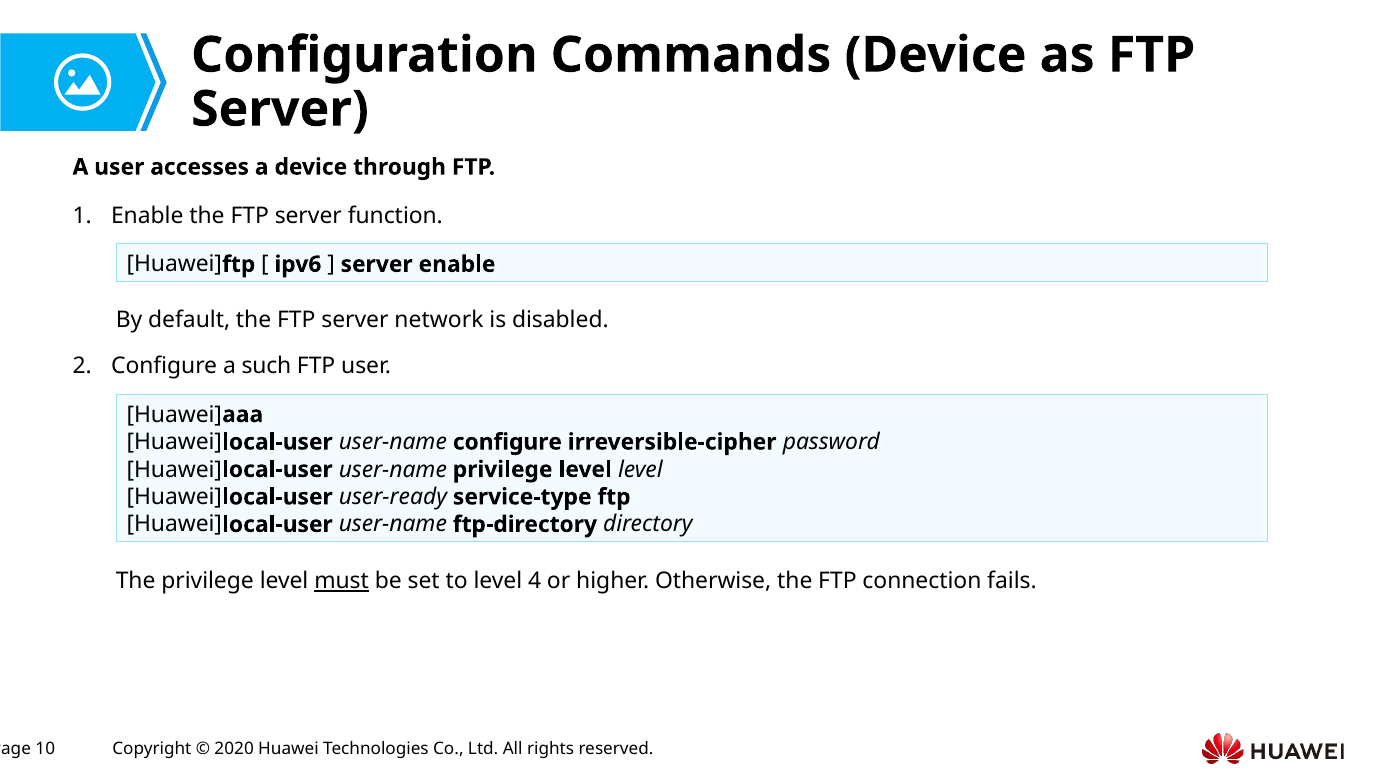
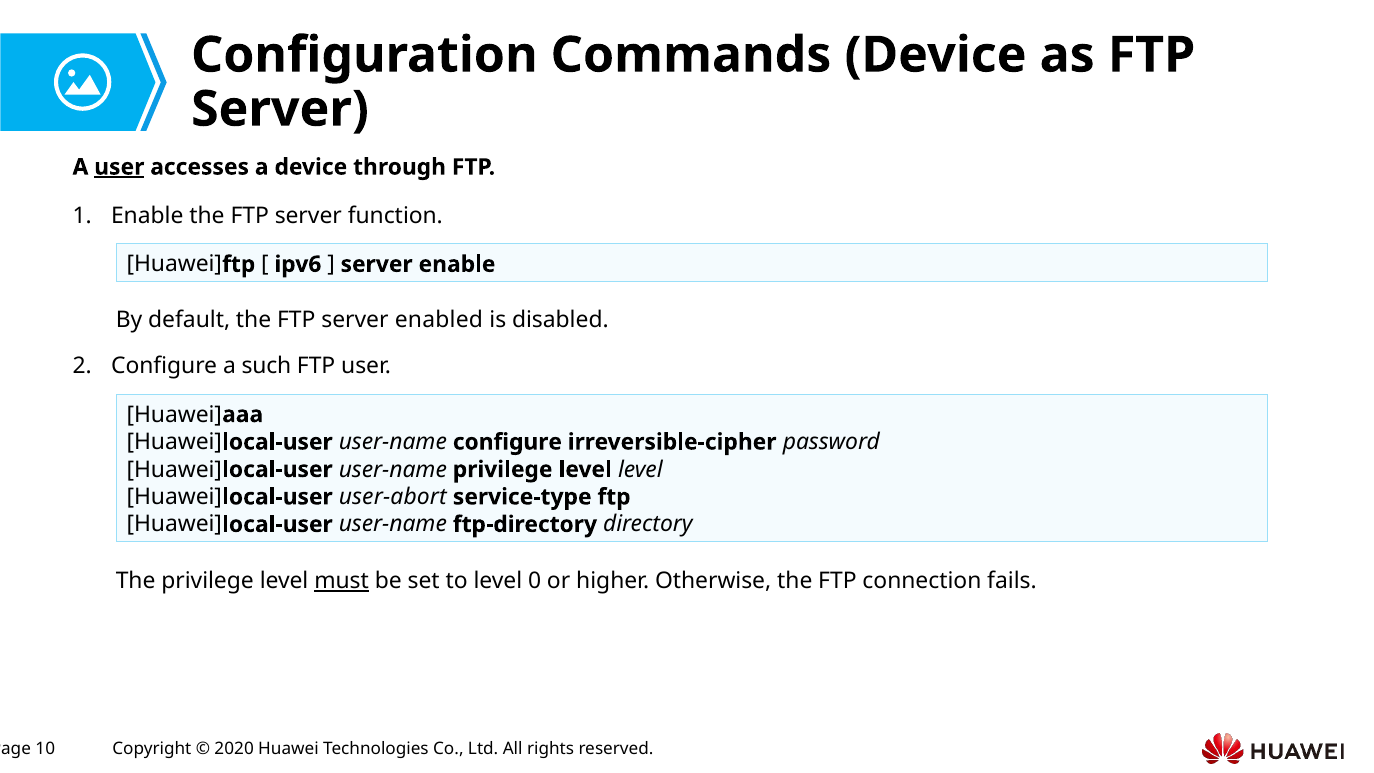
user underline: none -> present (119, 167)
network: network -> enabled (439, 320)
user-ready: user-ready -> user-abort (393, 497)
4: 4 -> 0 (535, 581)
